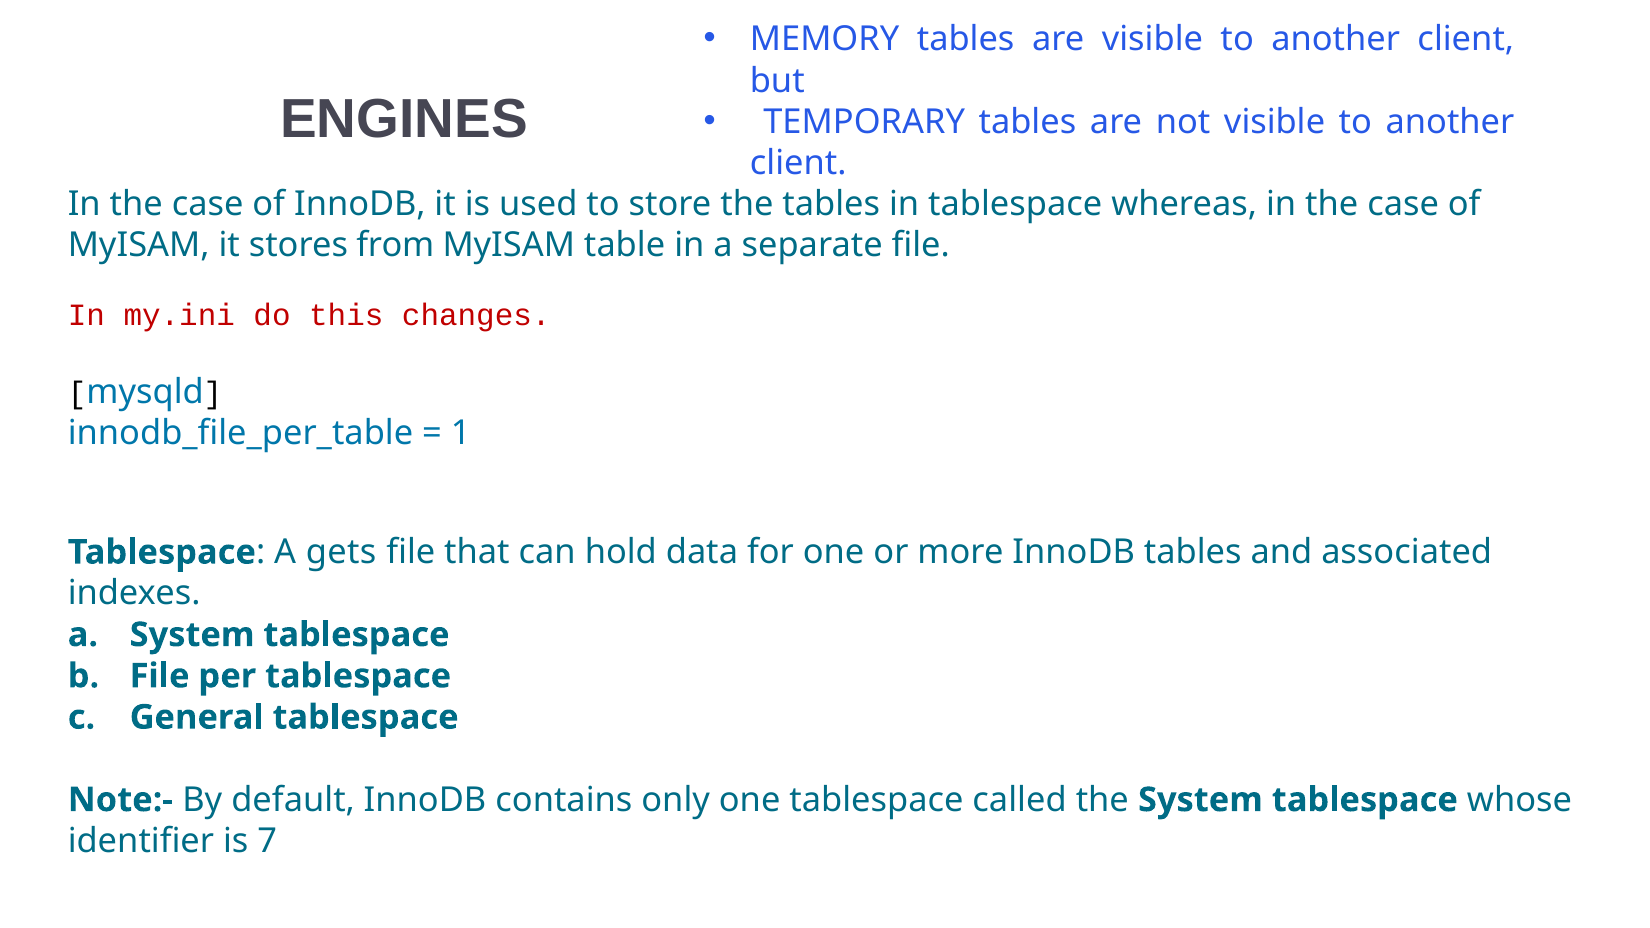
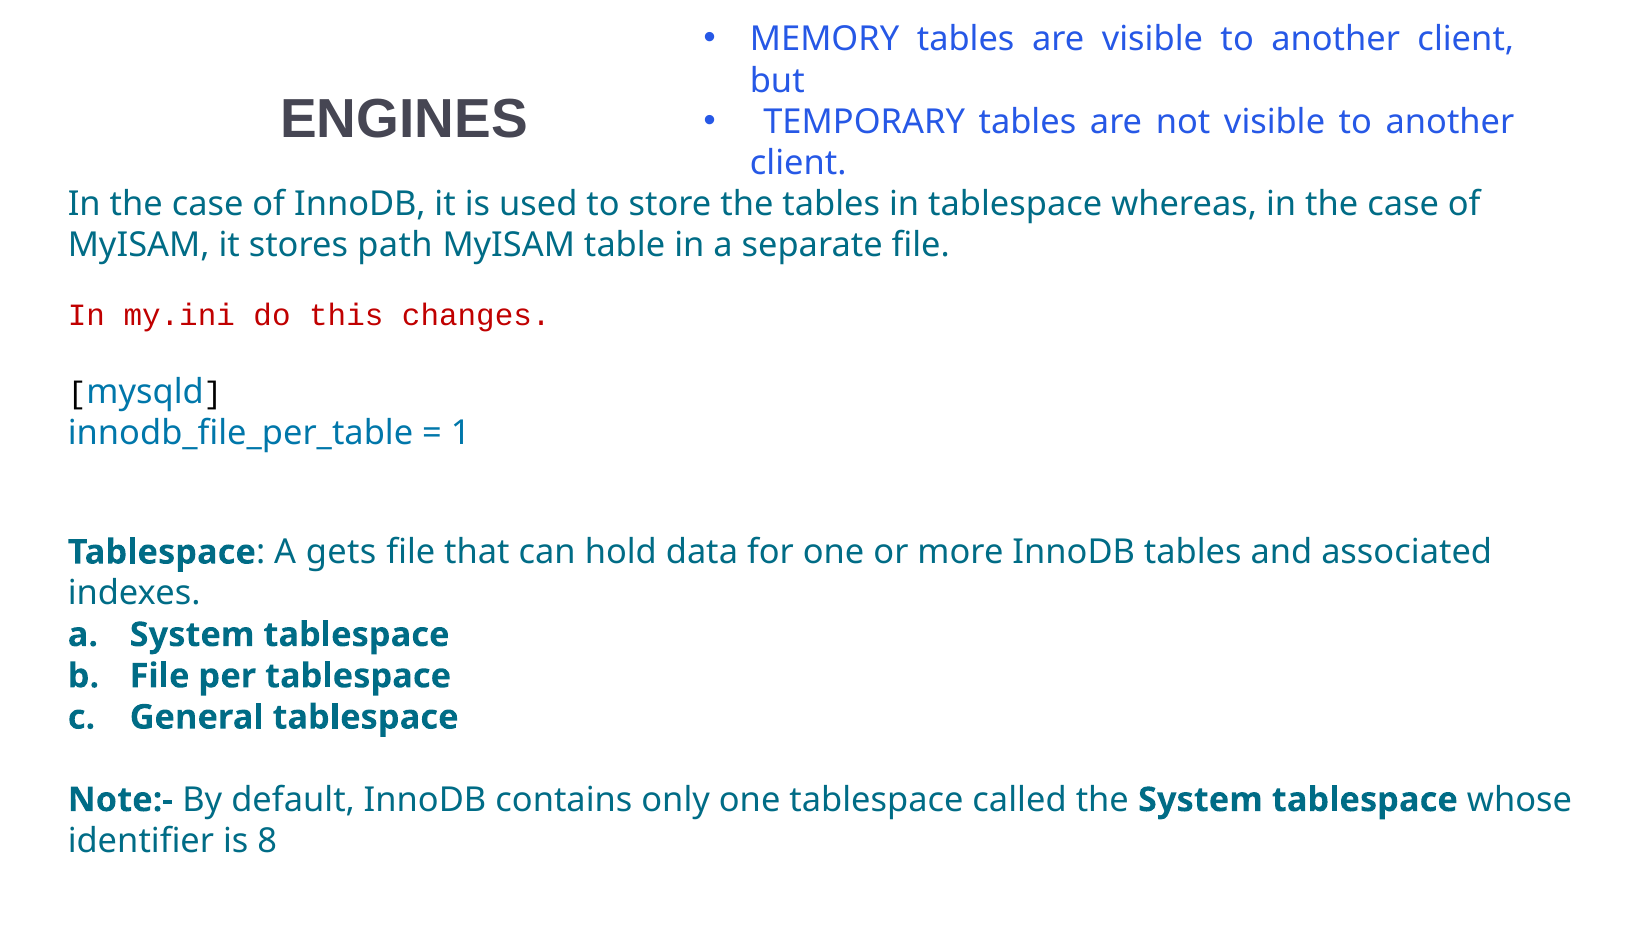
from: from -> path (395, 246)
7: 7 -> 8 (267, 841)
